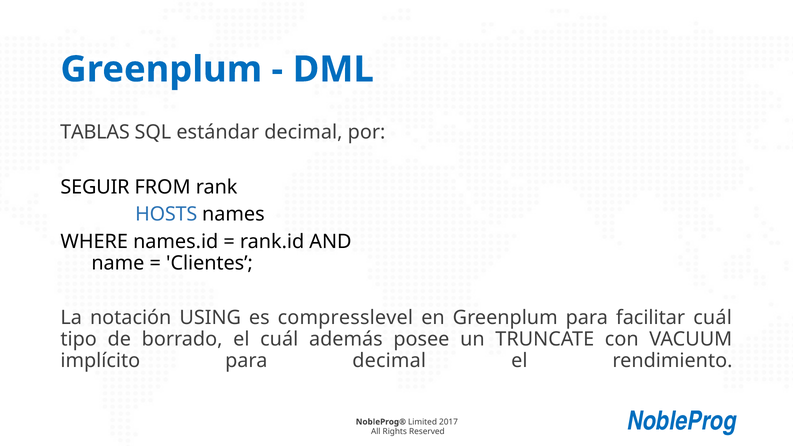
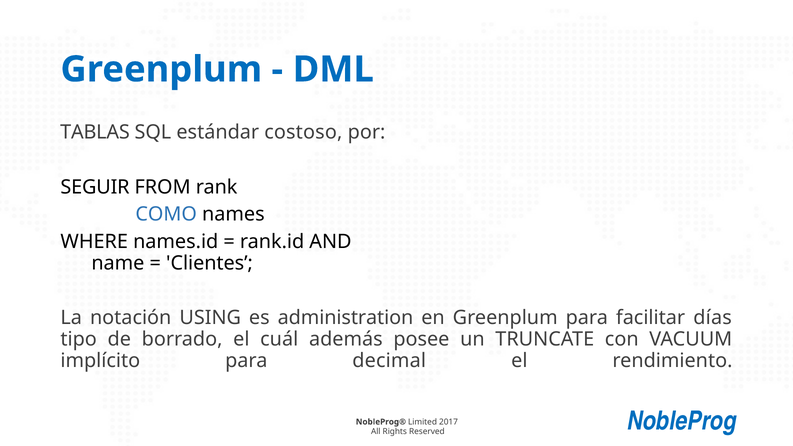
estándar decimal: decimal -> costoso (303, 132)
HOSTS: HOSTS -> COMO (166, 214)
compresslevel: compresslevel -> administration (346, 318)
facilitar cuál: cuál -> días (713, 318)
